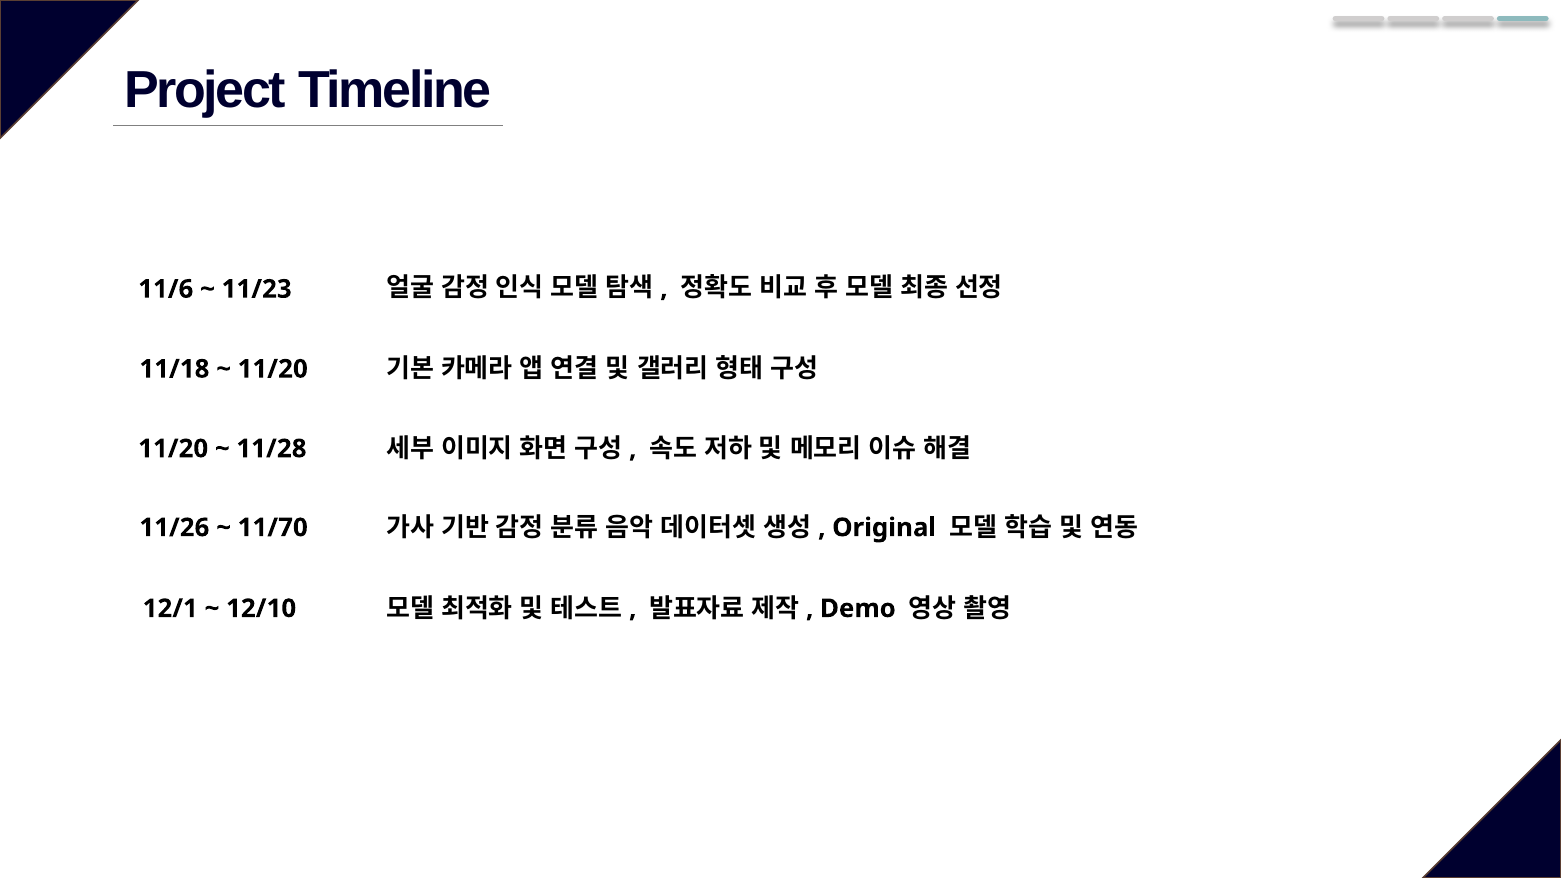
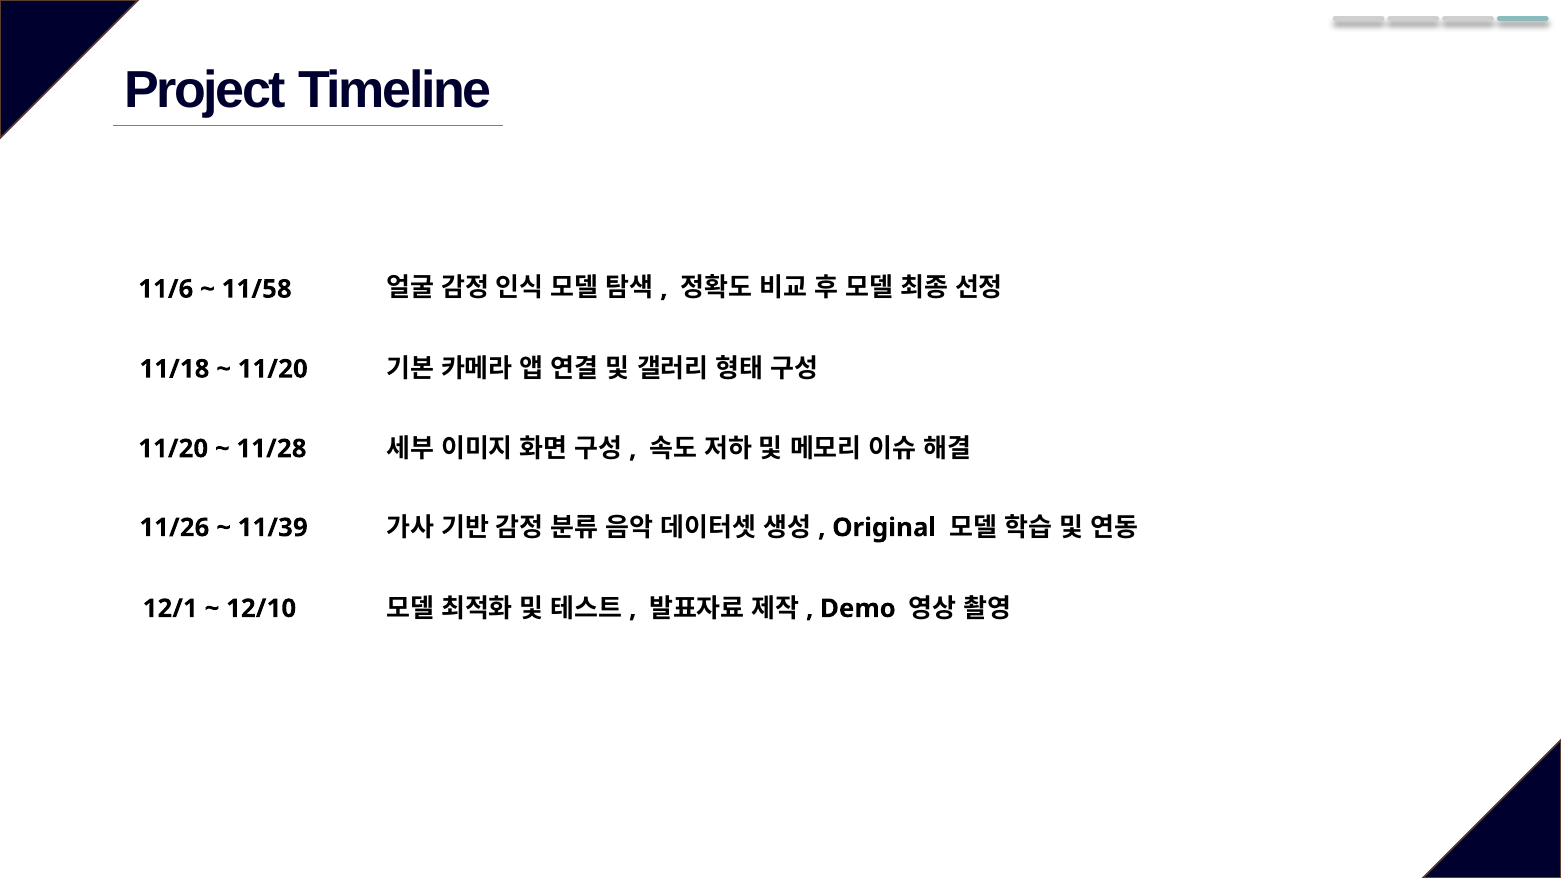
11/23: 11/23 -> 11/58 (257, 289)
11/70: 11/70 -> 11/39 (273, 528)
